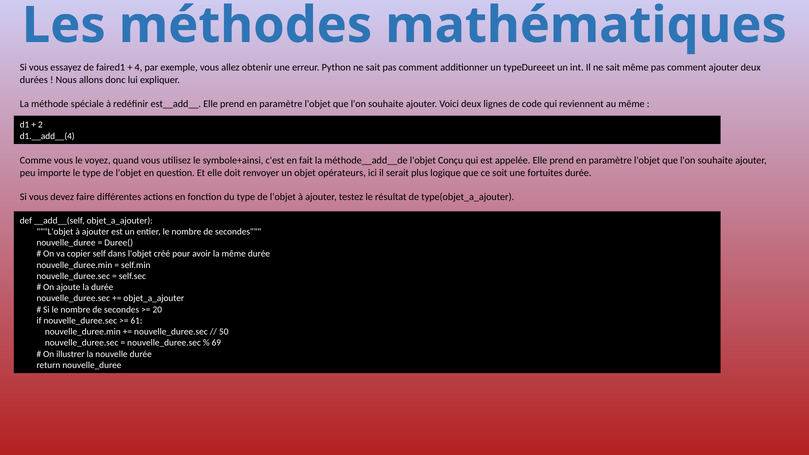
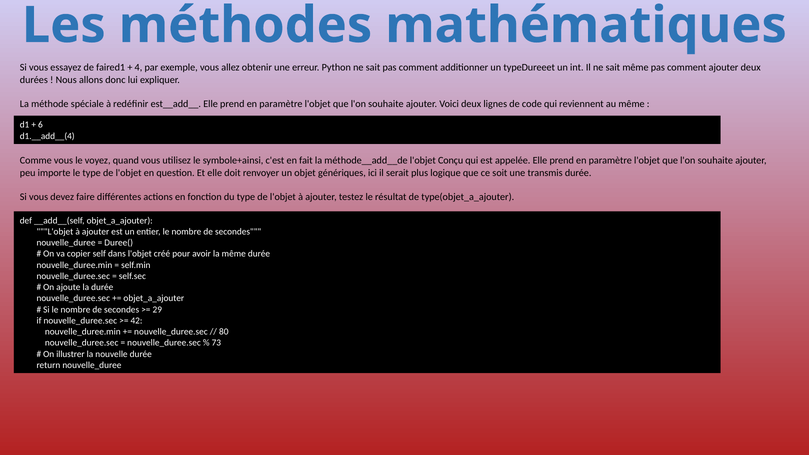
2: 2 -> 6 (40, 125)
opérateurs: opérateurs -> génériques (342, 173)
fortuites: fortuites -> transmis (545, 173)
20: 20 -> 29 (157, 310)
61: 61 -> 42 (136, 321)
50: 50 -> 80 (224, 332)
69: 69 -> 73 (216, 343)
